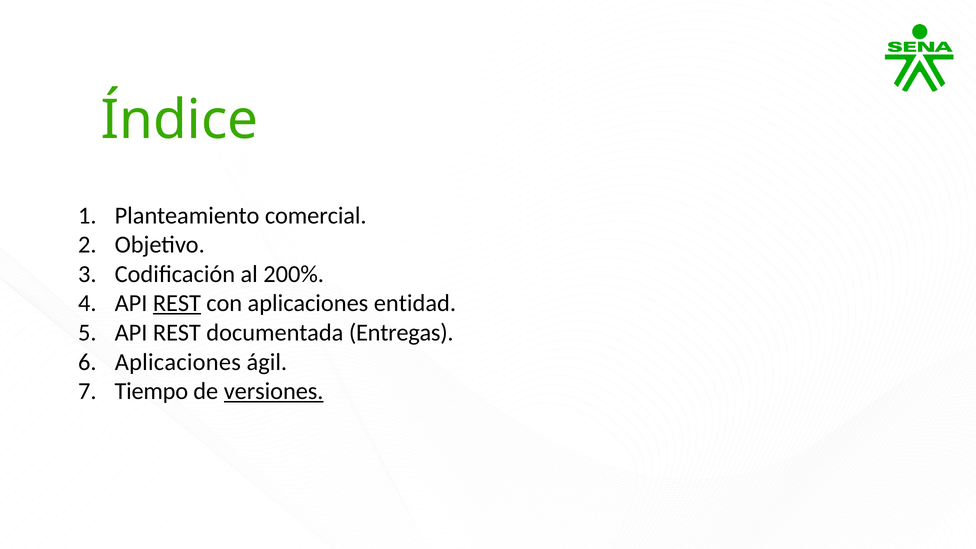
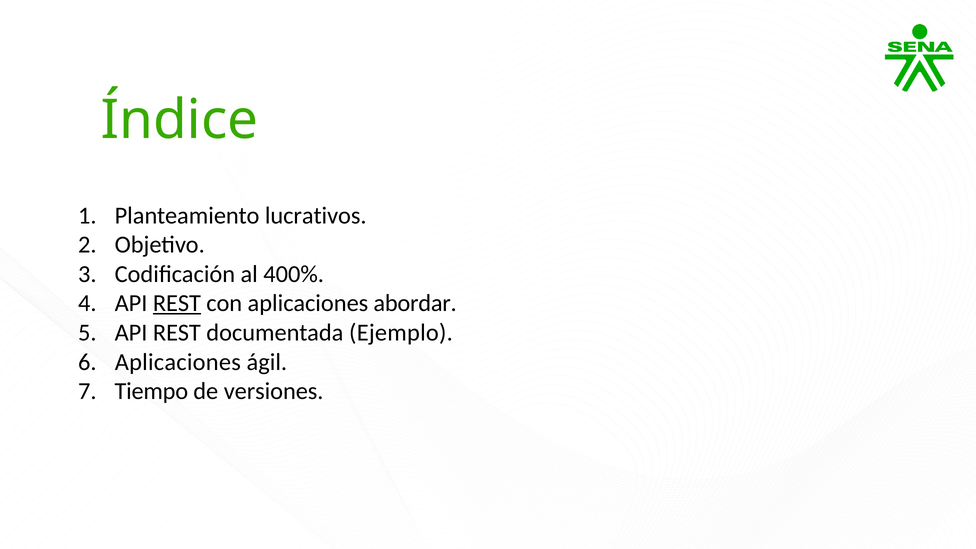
comercial: comercial -> lucrativos (316, 216)
200%: 200% -> 400% (294, 274)
entidad: entidad -> abordar (415, 303)
Entregas: Entregas -> Ejemplo (401, 333)
versiones underline: present -> none (274, 391)
